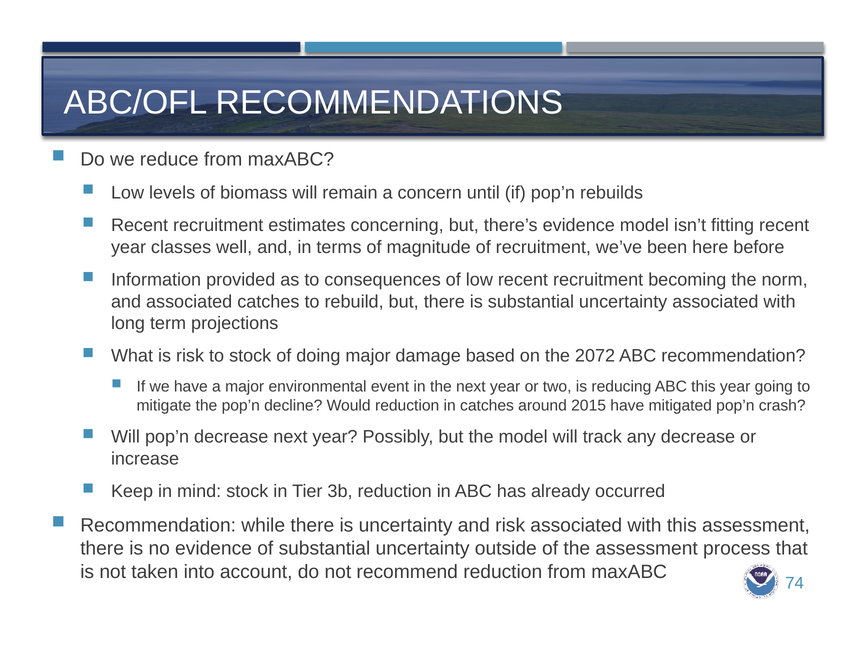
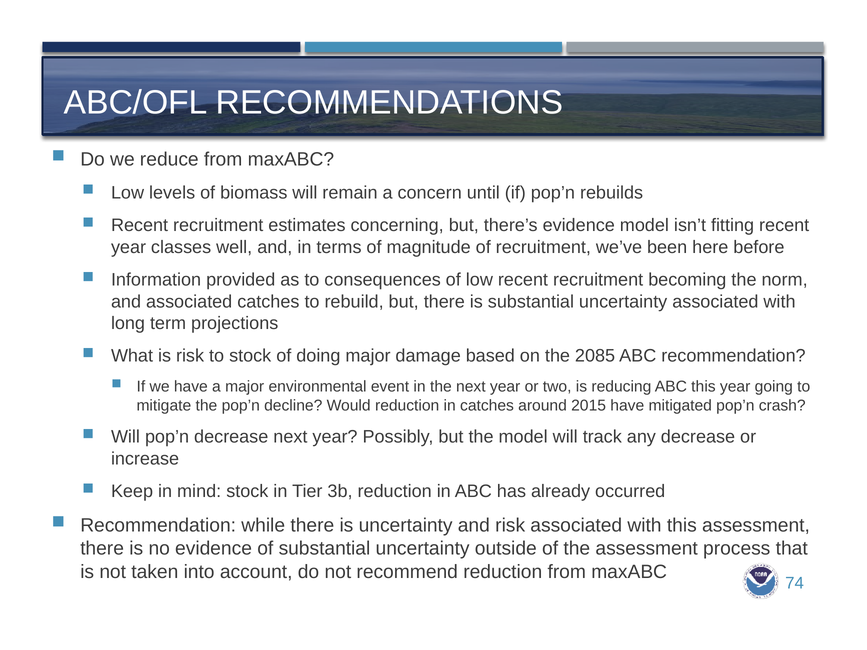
2072: 2072 -> 2085 (595, 356)
